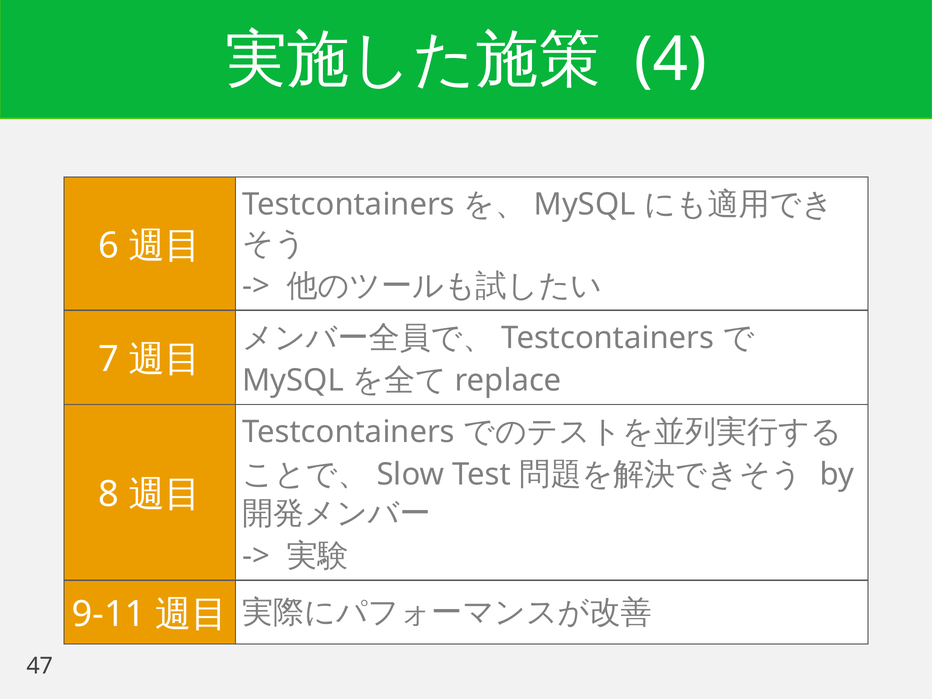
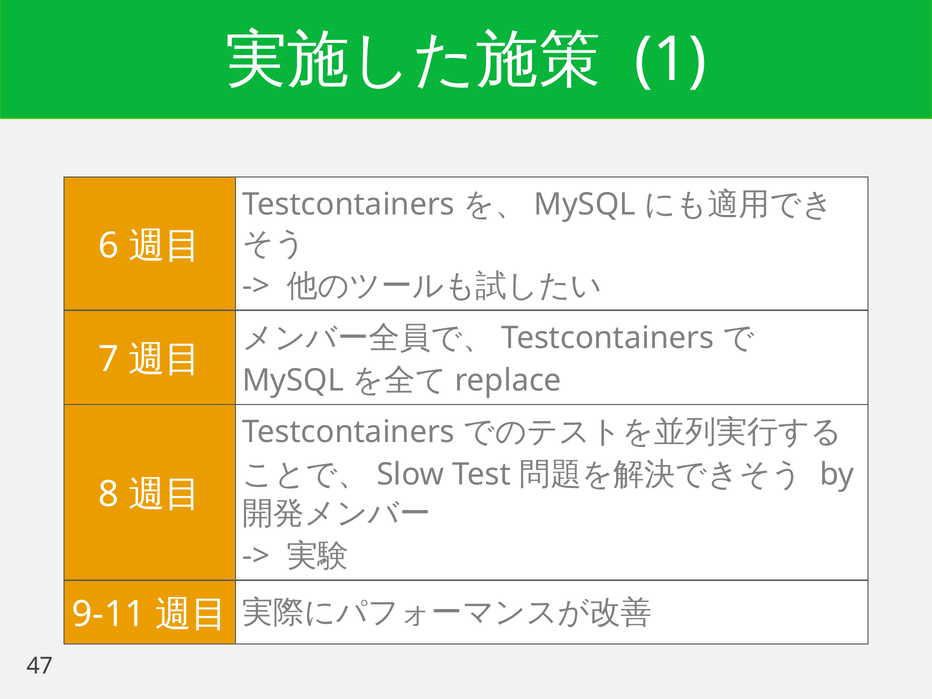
4: 4 -> 1 (670, 60)
